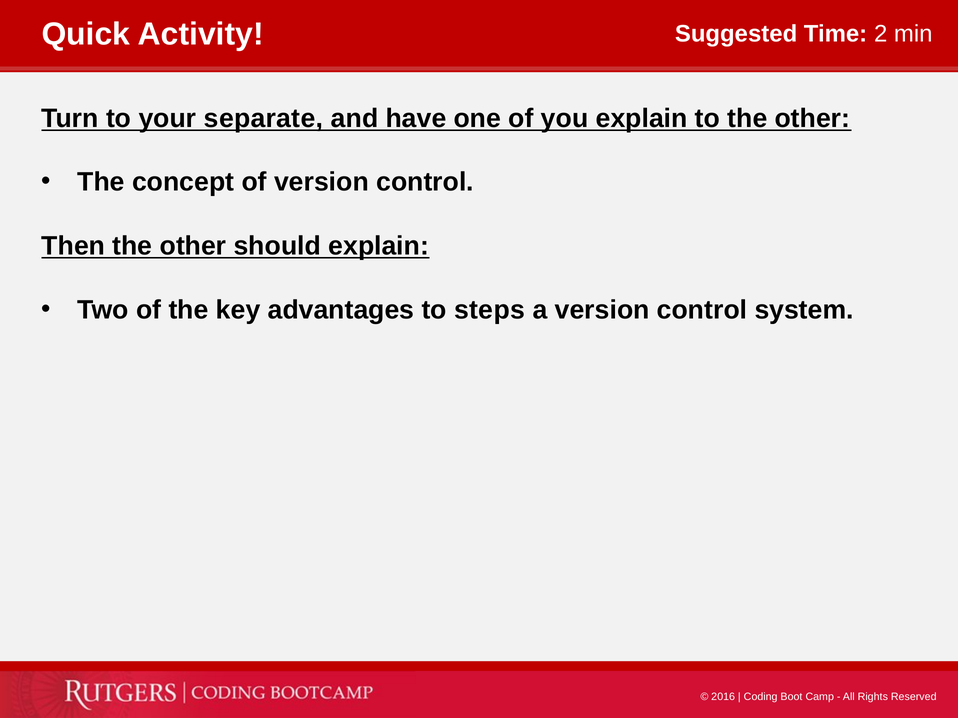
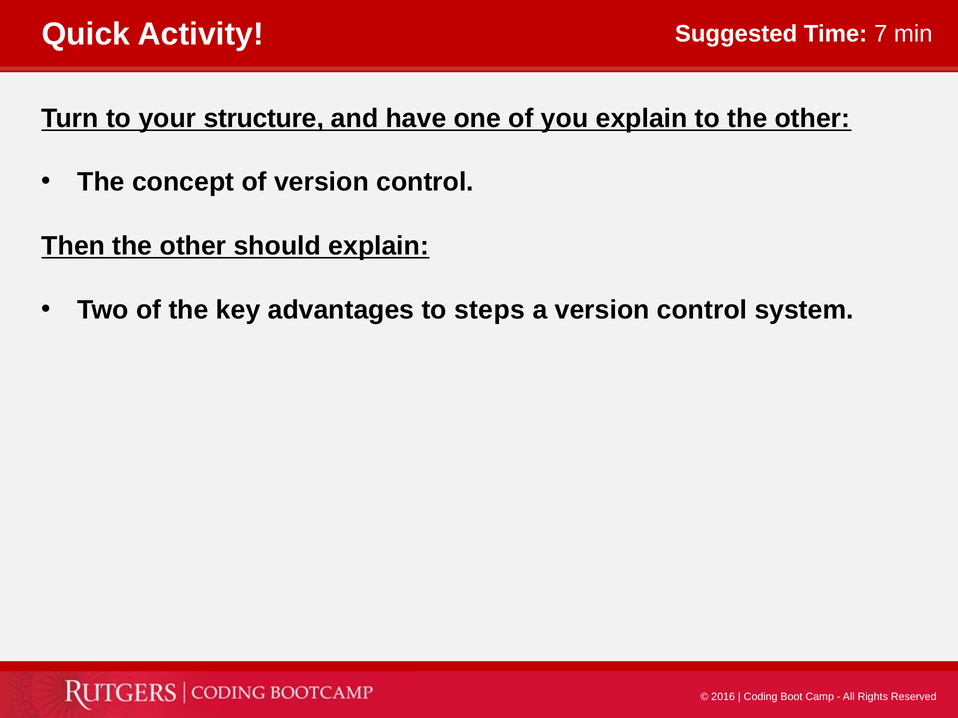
2: 2 -> 7 (881, 34)
separate: separate -> structure (264, 118)
